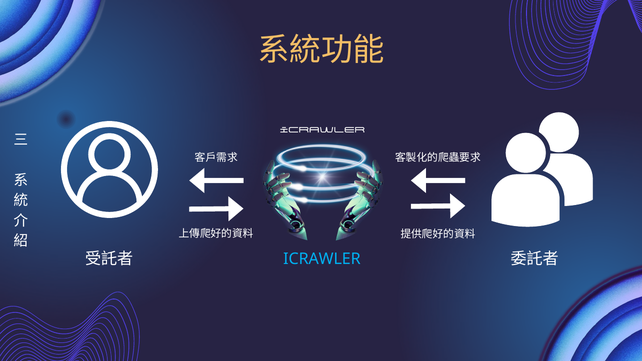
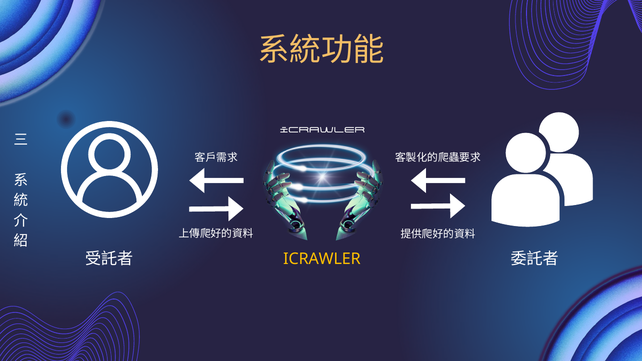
ICRAWLER colour: light blue -> yellow (322, 259)
